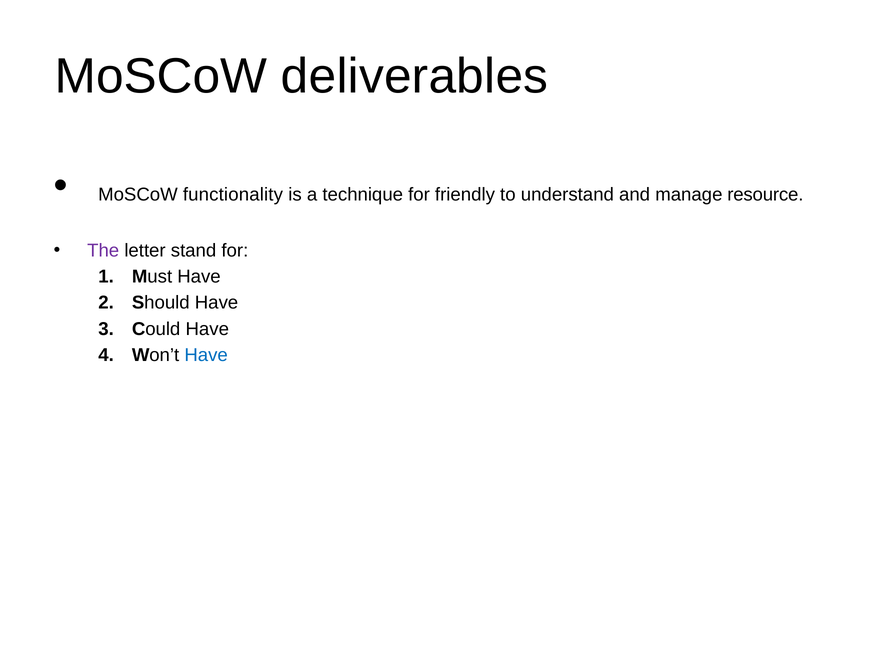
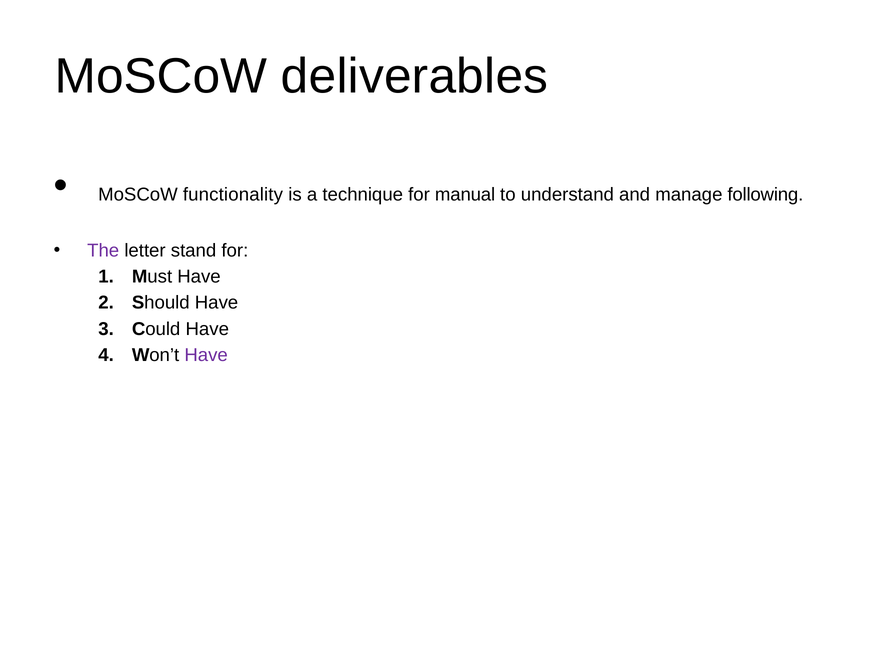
friendly: friendly -> manual (465, 195)
resource: resource -> following (765, 195)
Have colour: blue -> purple (206, 355)
